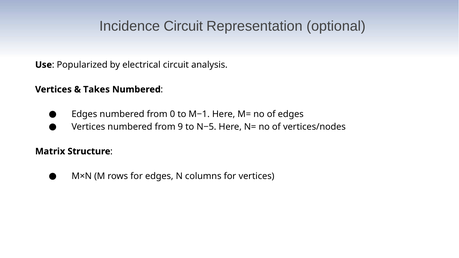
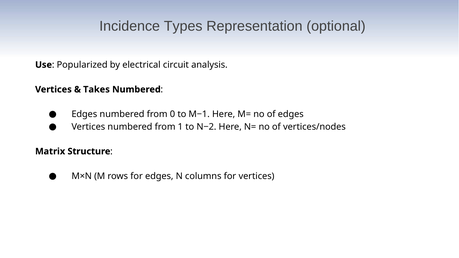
Incidence Circuit: Circuit -> Types (183, 26)
9: 9 -> 1 (180, 127)
N−5: N−5 -> N−2 (206, 127)
